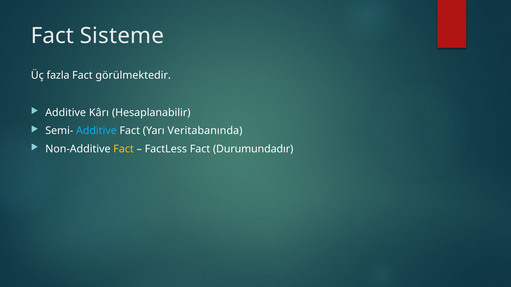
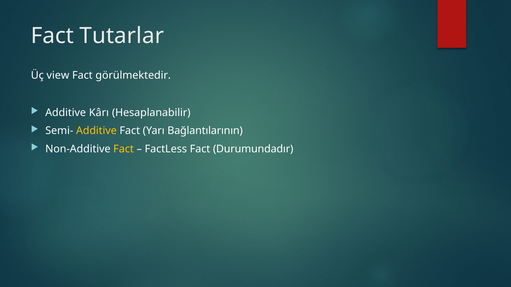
Sisteme: Sisteme -> Tutarlar (122, 36)
fazla: fazla -> view (58, 75)
Additive colour: light blue -> yellow (96, 131)
Veritabanında: Veritabanında -> Bağlantılarının (205, 131)
